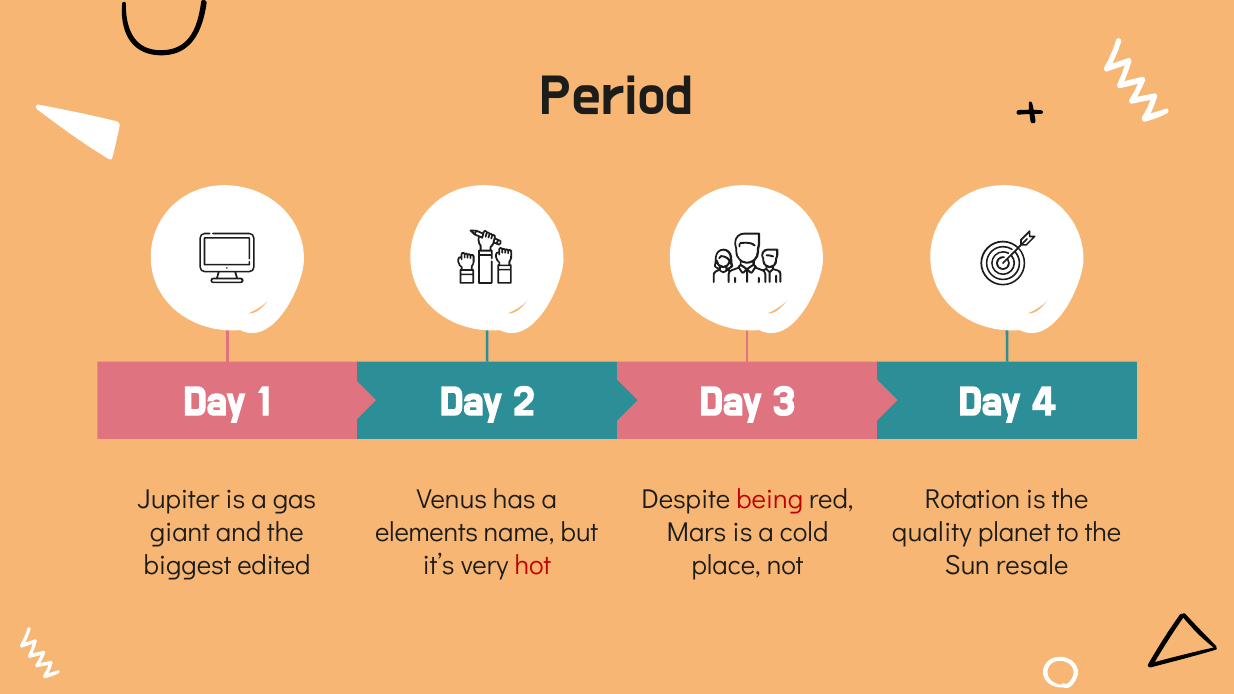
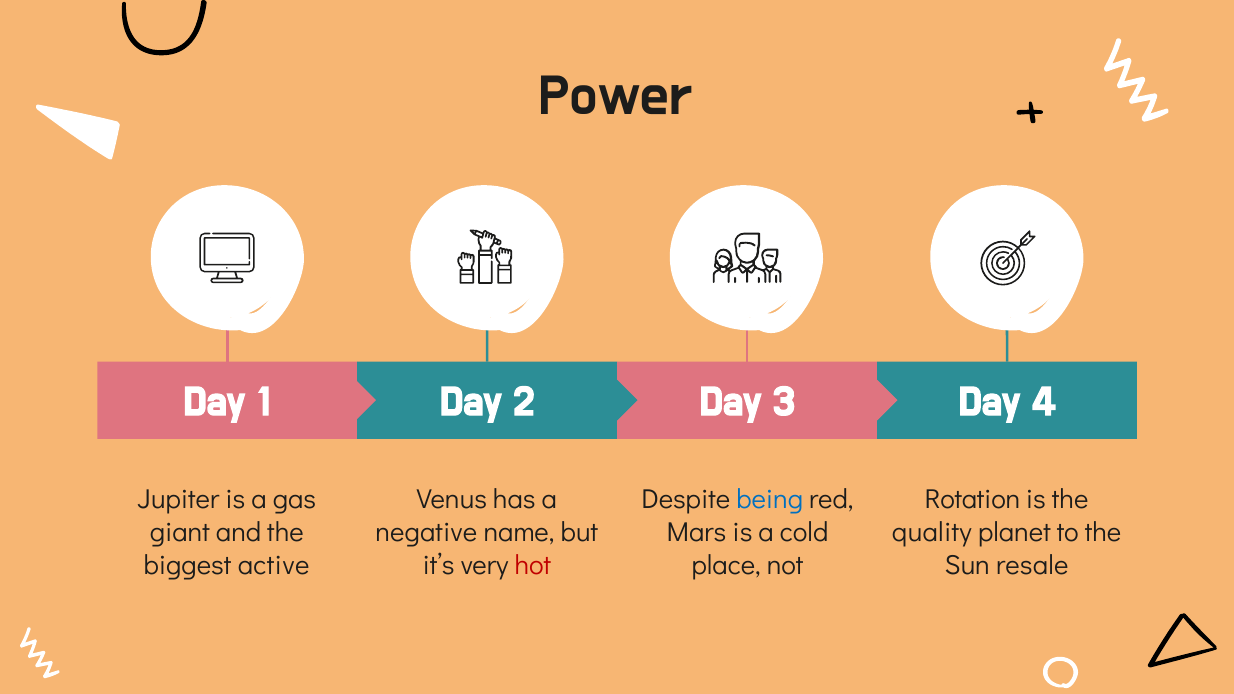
Period: Period -> Power (617, 96)
being colour: red -> blue (770, 500)
elements: elements -> negative (426, 532)
edited: edited -> active (274, 565)
